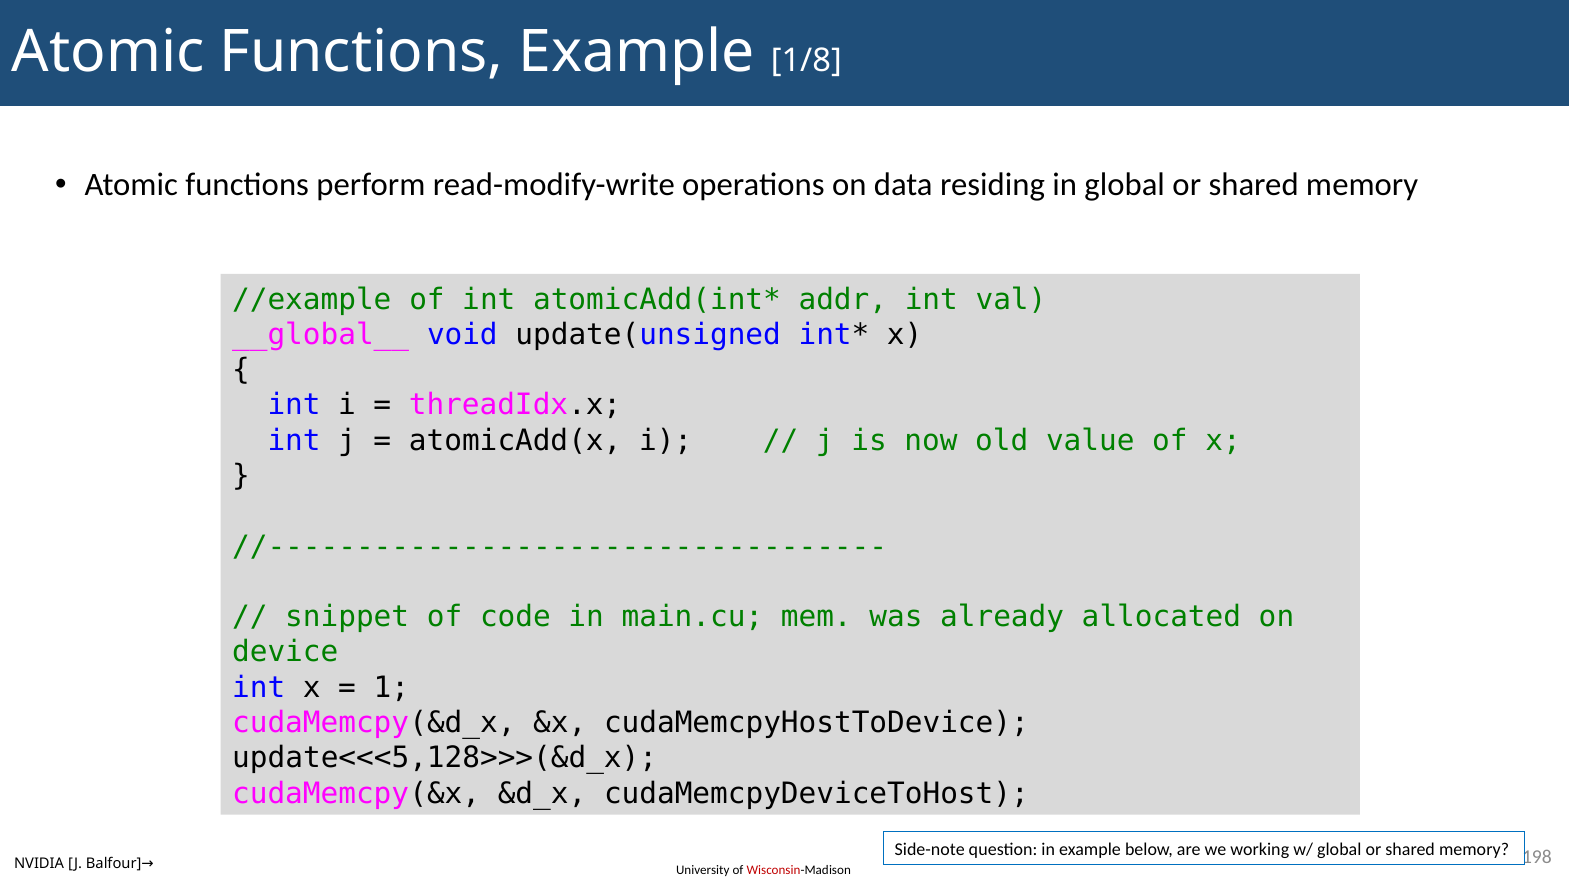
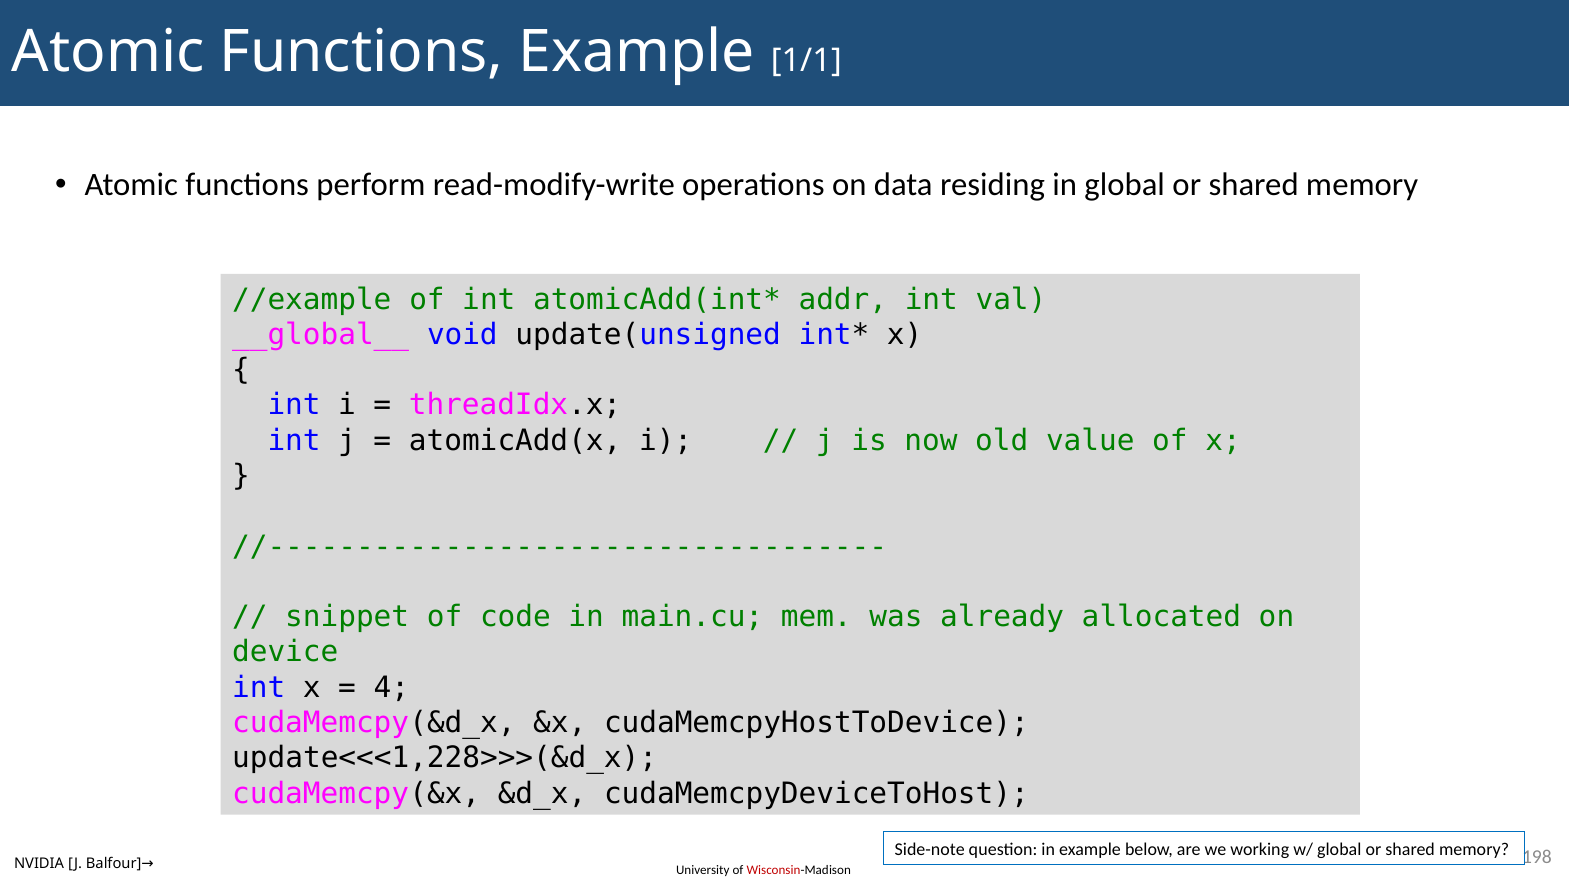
1/8: 1/8 -> 1/1 (806, 61)
1: 1 -> 4 (391, 688)
update<<<5,128>>>(&d_x: update<<<5,128>>>(&d_x -> update<<<1,228>>>(&d_x (445, 759)
